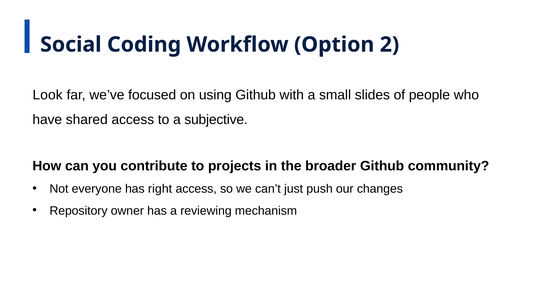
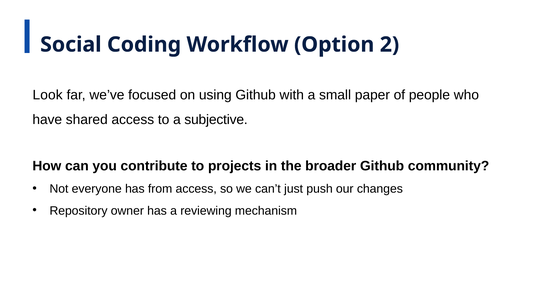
slides: slides -> paper (372, 95)
right: right -> from (160, 189)
